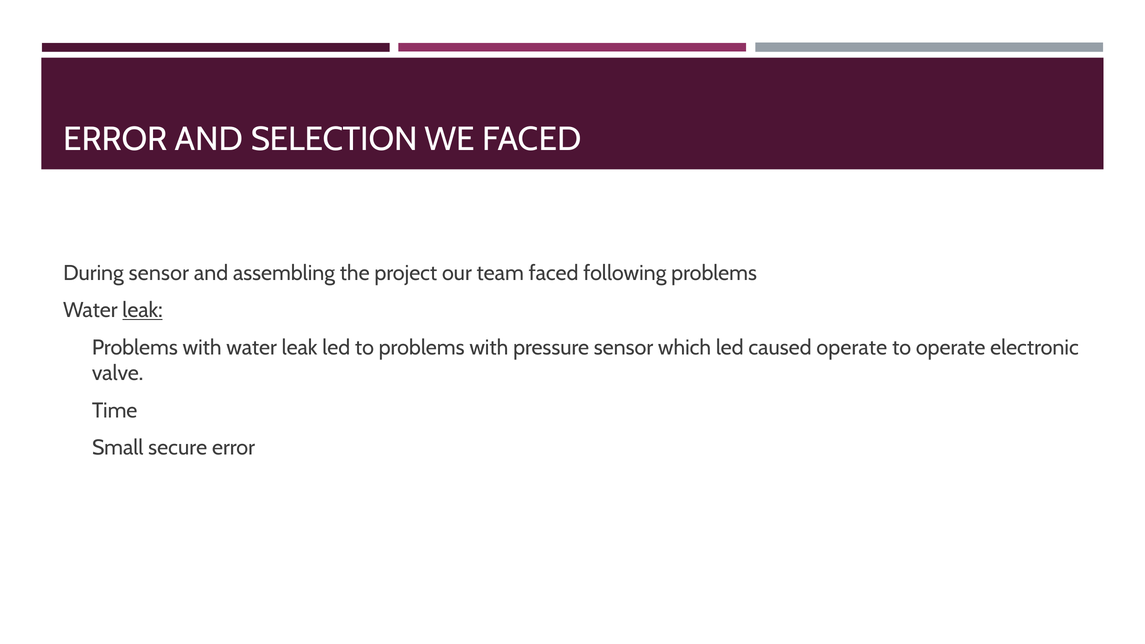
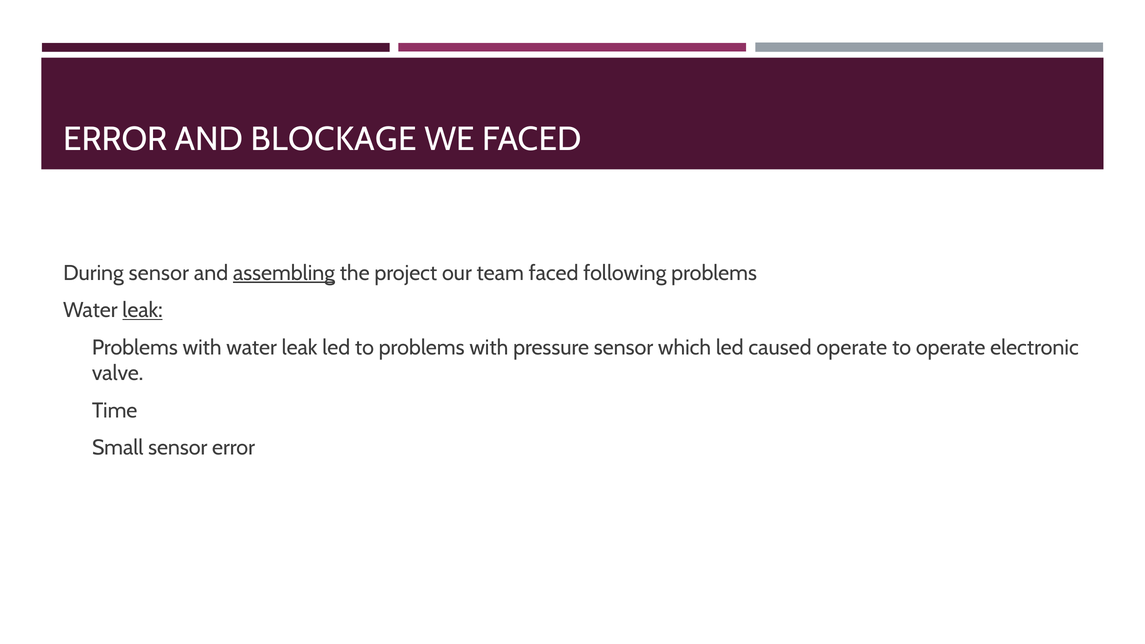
SELECTION: SELECTION -> BLOCKAGE (334, 139)
assembling underline: none -> present (284, 273)
secure: secure -> sensor (178, 448)
